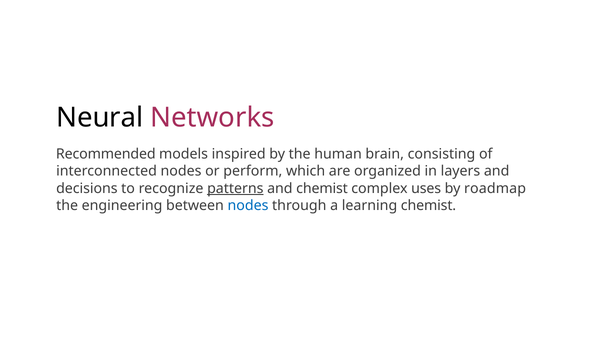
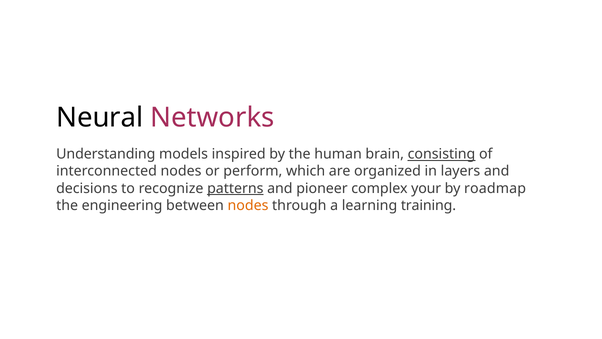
Recommended: Recommended -> Understanding (106, 154)
consisting underline: none -> present (441, 154)
and chemist: chemist -> pioneer (322, 188)
uses: uses -> your (426, 188)
nodes colour: blue -> orange (248, 205)
learning chemist: chemist -> training (429, 205)
